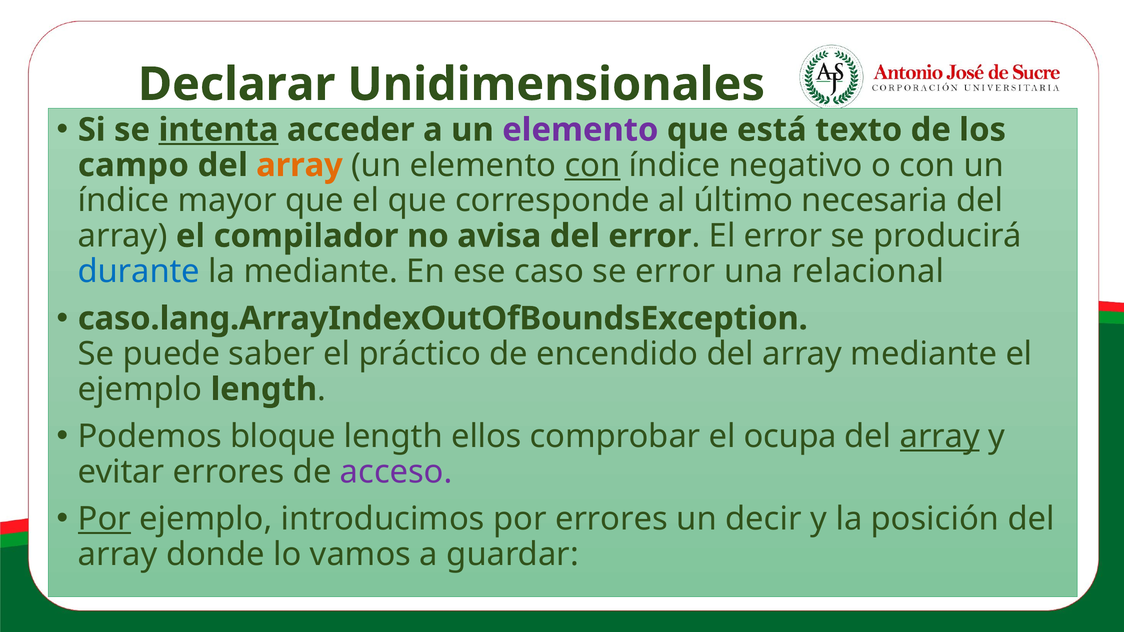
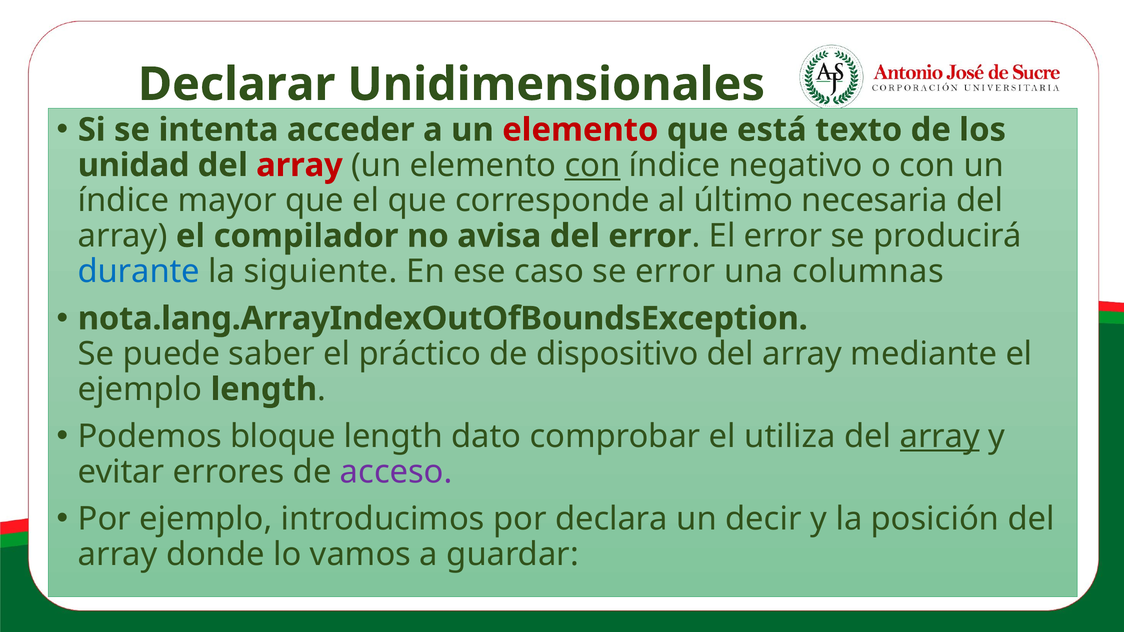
intenta underline: present -> none (218, 130)
elemento colour: purple -> red (580, 130)
campo: campo -> unidad (134, 165)
array colour: orange -> red (299, 165)
la mediante: mediante -> siguiente (321, 272)
relacional: relacional -> columnas (868, 272)
caso.lang.ArrayIndexOutOfBoundsException: caso.lang.ArrayIndexOutOfBoundsException -> nota.lang.ArrayIndexOutOfBoundsException (443, 319)
encendido: encendido -> dispositivo (617, 354)
ellos: ellos -> dato (486, 437)
ocupa: ocupa -> utiliza (790, 437)
Por underline: present -> none (104, 519)
por errores: errores -> declara (611, 519)
